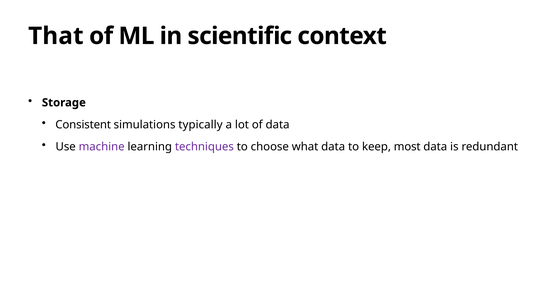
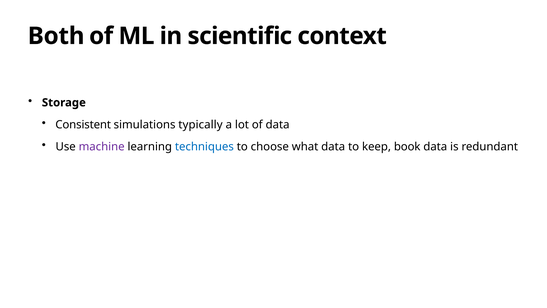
That: That -> Both (56, 36)
techniques colour: purple -> blue (204, 146)
most: most -> book (407, 146)
